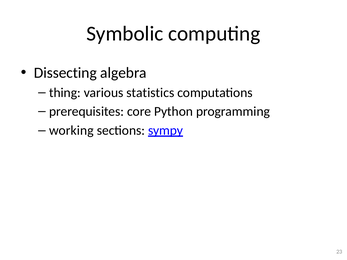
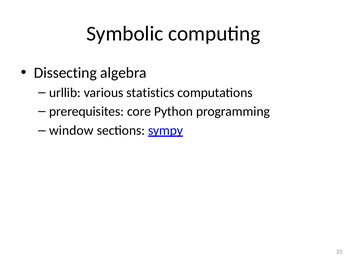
thing: thing -> urllib (65, 93)
working: working -> window (71, 131)
